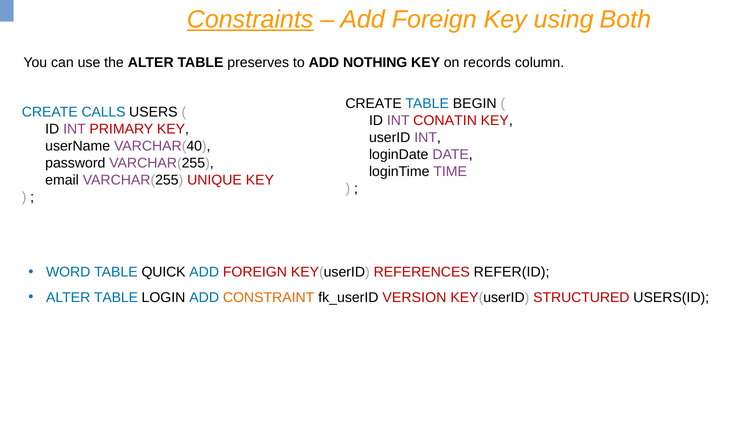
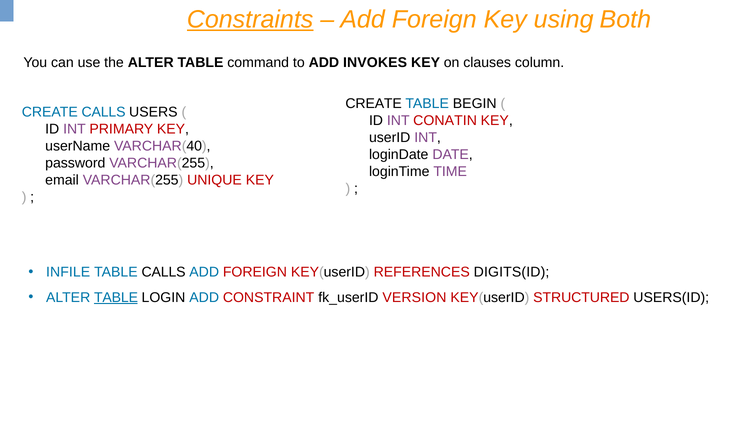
preserves: preserves -> command (258, 63)
NOTHING: NOTHING -> INVOKES (375, 63)
records: records -> clauses (487, 63)
WORD: WORD -> INFILE (68, 272)
TABLE QUICK: QUICK -> CALLS (164, 272)
REFER(ID: REFER(ID -> DIGITS(ID (512, 272)
TABLE underline: none -> present (116, 297)
CONSTRAINT colour: orange -> red (269, 297)
